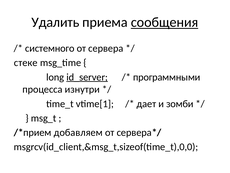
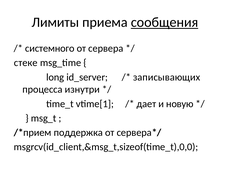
Удалить: Удалить -> Лимиты (55, 22)
id_server underline: present -> none (87, 77)
программными: программными -> записывающих (167, 77)
зомби: зомби -> новую (180, 104)
добавляем: добавляем -> поддержка (78, 132)
